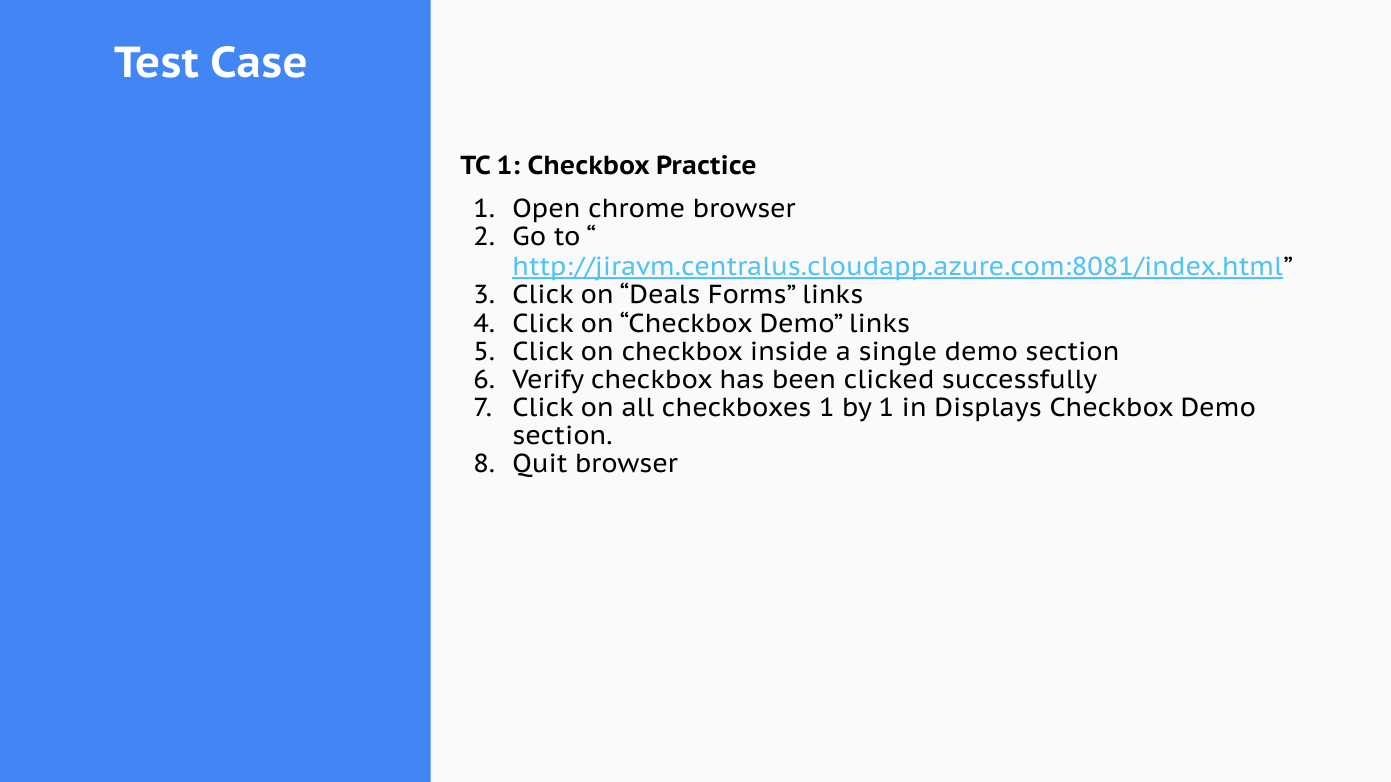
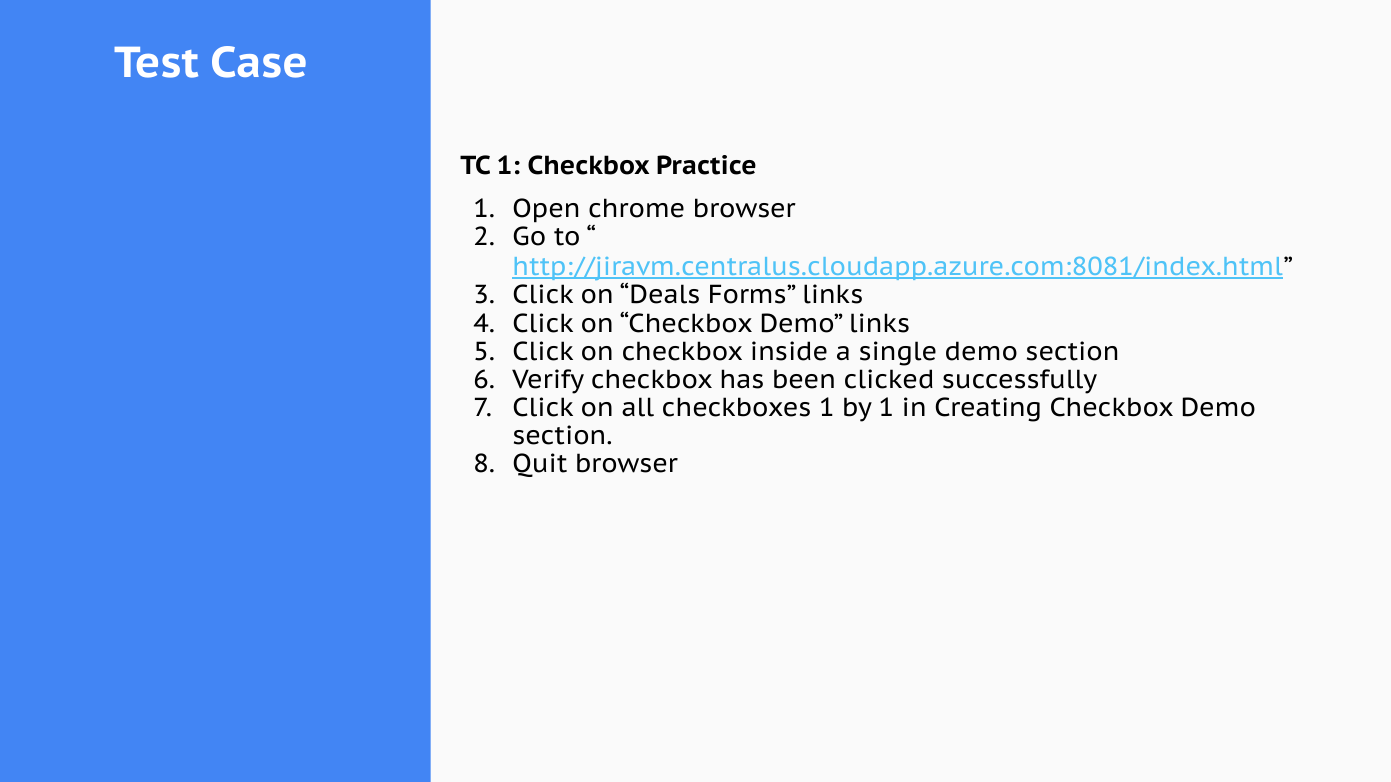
Displays: Displays -> Creating (988, 408)
